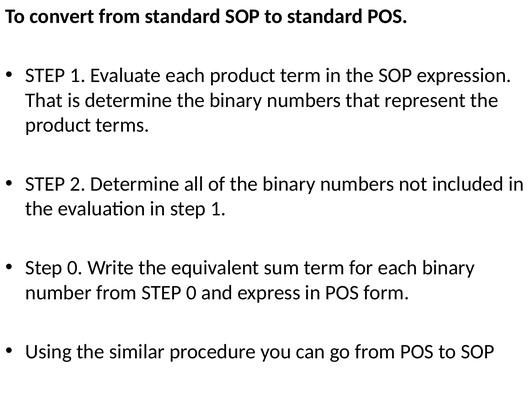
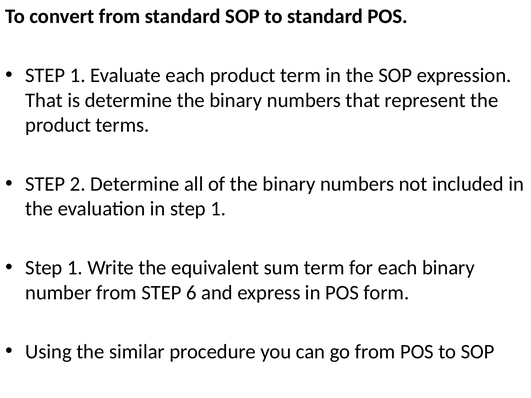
0: 0 -> 1 (75, 268)
from STEP 0: 0 -> 6 (191, 293)
